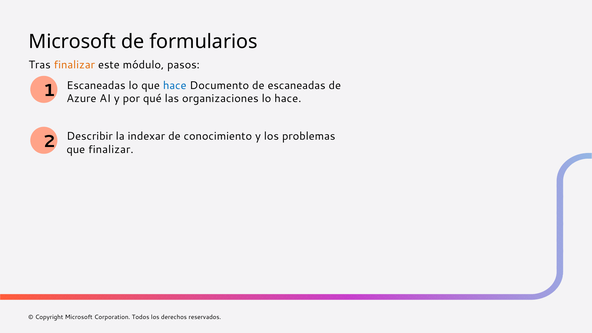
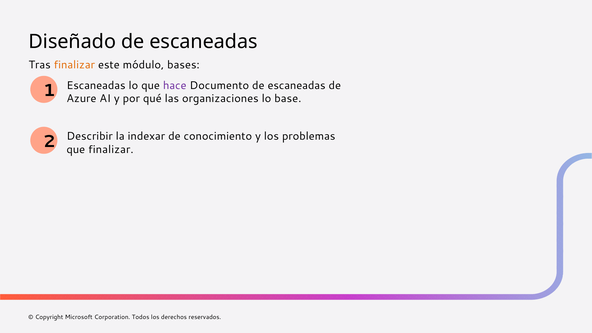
Microsoft: Microsoft -> Diseñado (72, 42)
formularios: formularios -> escaneadas (204, 42)
pasos: pasos -> bases (183, 65)
hace colour: blue -> purple (175, 85)
lo hace: hace -> base (288, 99)
